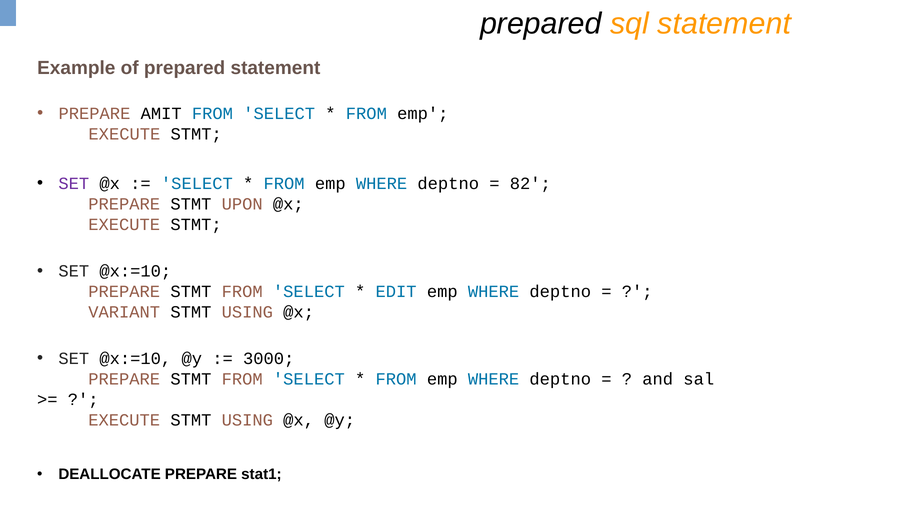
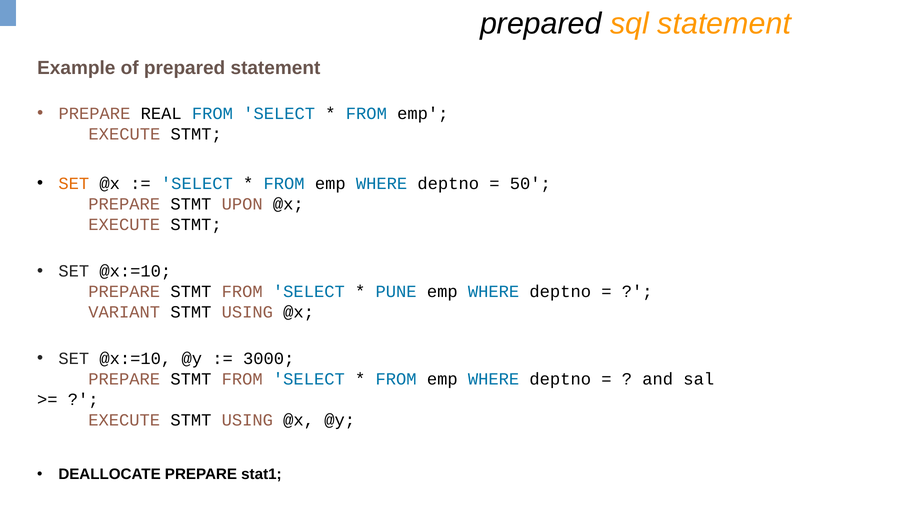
AMIT: AMIT -> REAL (161, 114)
SET colour: purple -> orange (74, 183)
82: 82 -> 50 (530, 183)
EDIT: EDIT -> PUNE (396, 292)
